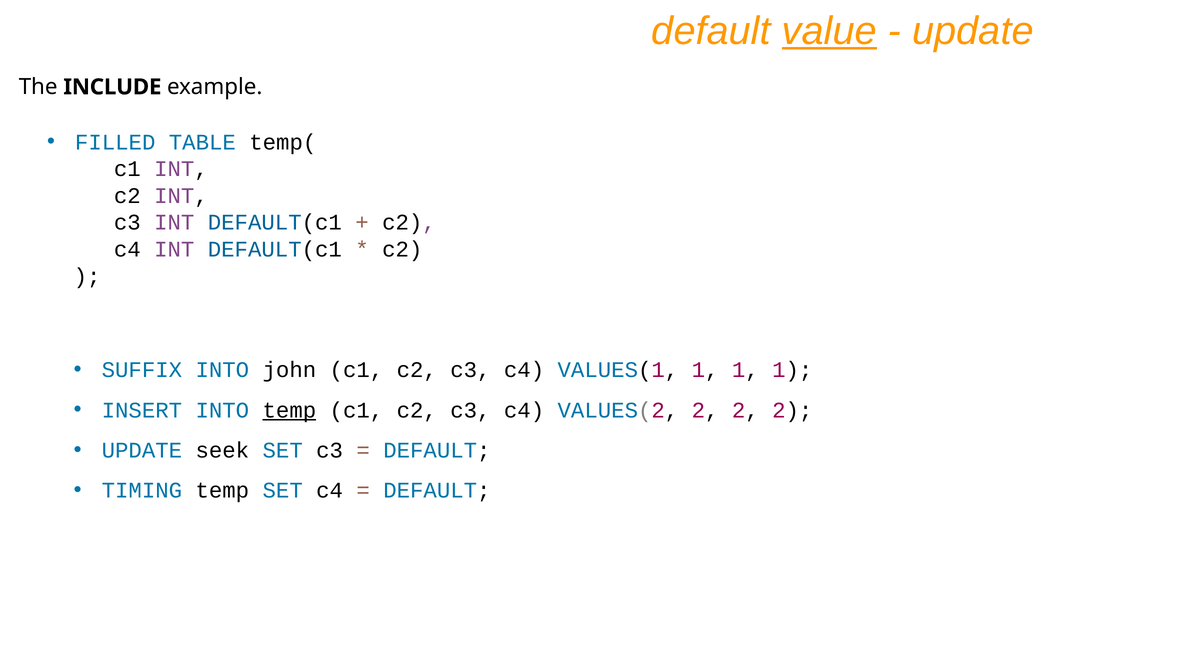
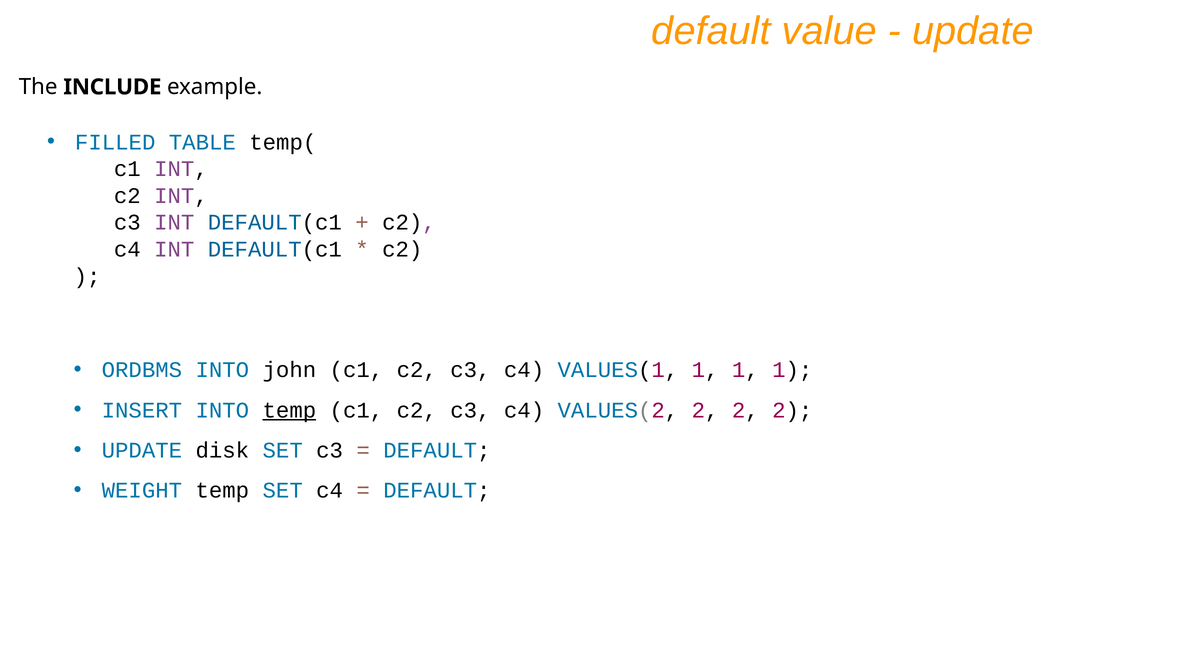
value underline: present -> none (829, 31)
SUFFIX: SUFFIX -> ORDBMS (142, 370)
seek: seek -> disk (222, 451)
TIMING: TIMING -> WEIGHT (142, 491)
